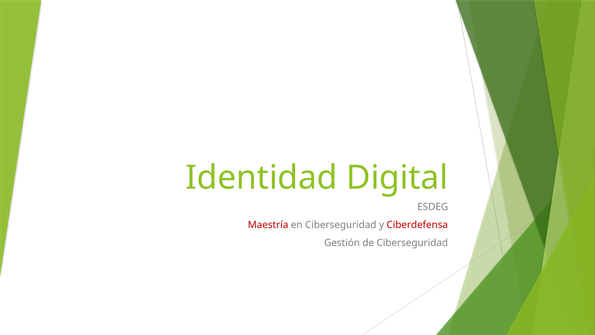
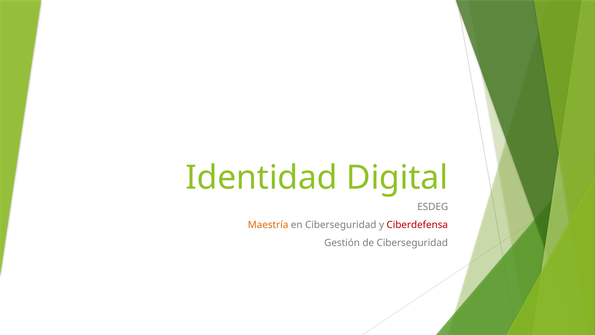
Maestría colour: red -> orange (268, 225)
